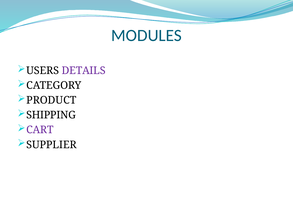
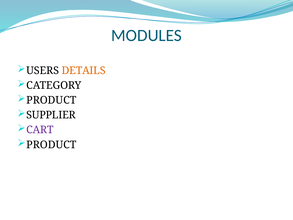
DETAILS colour: purple -> orange (84, 71)
SHIPPING: SHIPPING -> SUPPLIER (51, 115)
SUPPLIER: SUPPLIER -> PRODUCT (51, 145)
